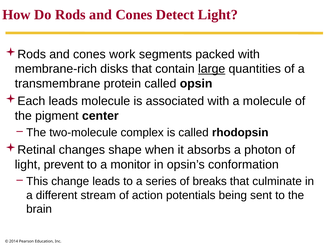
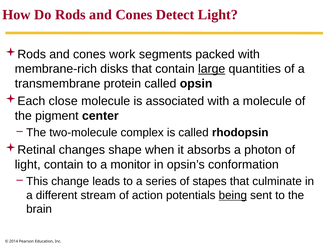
Each leads: leads -> close (63, 101)
light prevent: prevent -> contain (64, 164)
breaks: breaks -> stapes (210, 181)
being underline: none -> present (233, 195)
